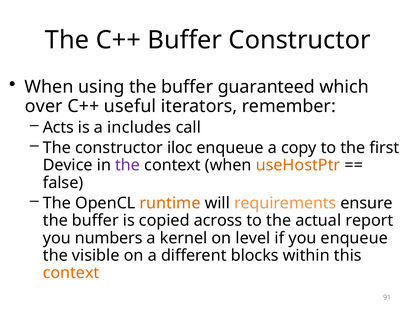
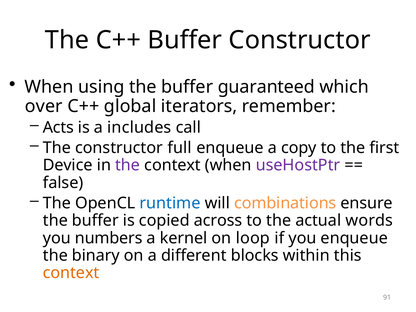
useful: useful -> global (130, 106)
iloc: iloc -> full (180, 148)
useHostPtr colour: orange -> purple (298, 165)
runtime colour: orange -> blue (170, 203)
requirements: requirements -> combinations (285, 203)
report: report -> words (369, 221)
level: level -> loop (253, 238)
visible: visible -> binary (96, 256)
